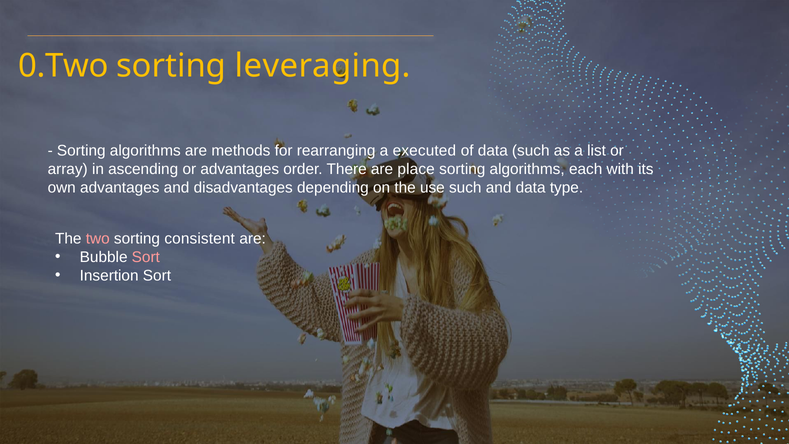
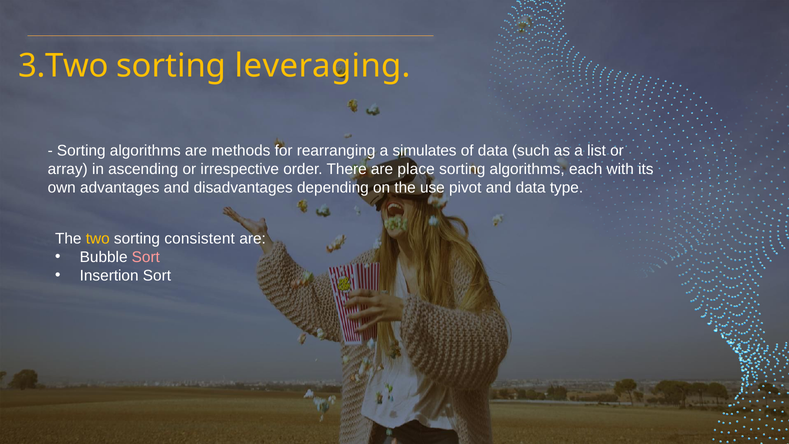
0.Two: 0.Two -> 3.Two (64, 66)
executed: executed -> simulates (425, 151)
or advantages: advantages -> irrespective (240, 169)
use such: such -> pivot (465, 187)
two colour: pink -> yellow (98, 239)
